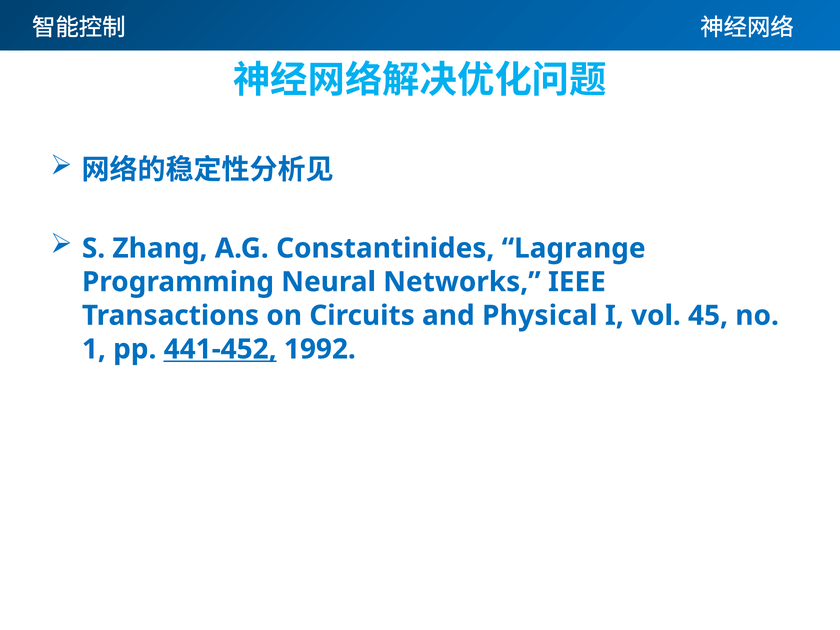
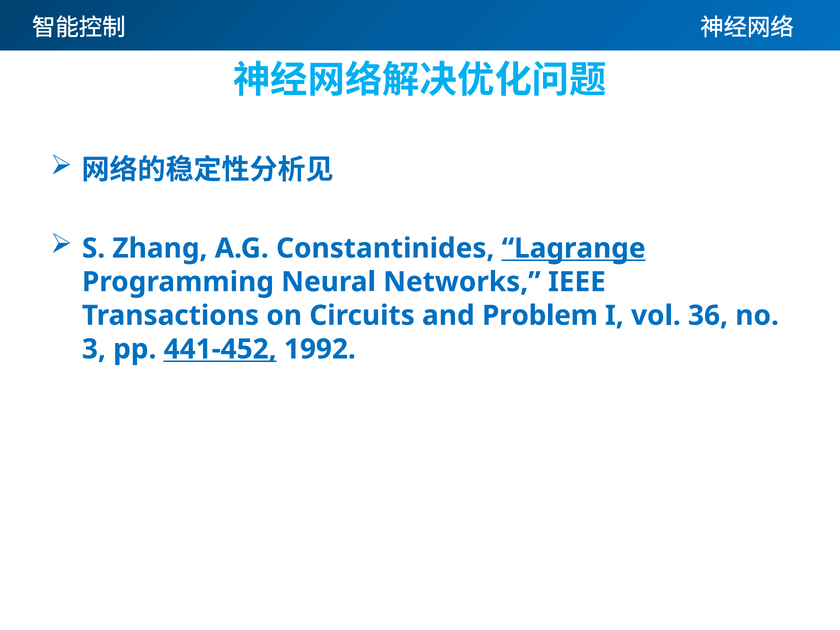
Lagrange underline: none -> present (574, 248)
Physical: Physical -> Problem (540, 316)
45: 45 -> 36 (708, 316)
1: 1 -> 3 (94, 349)
